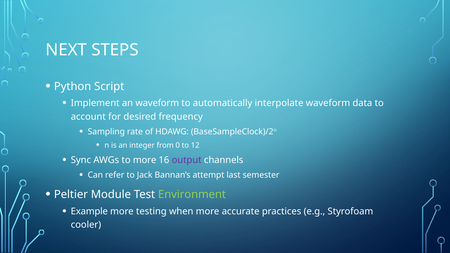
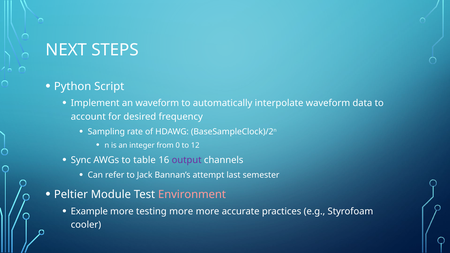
to more: more -> table (145, 160)
Environment colour: light green -> pink (192, 195)
testing when: when -> more (181, 211)
